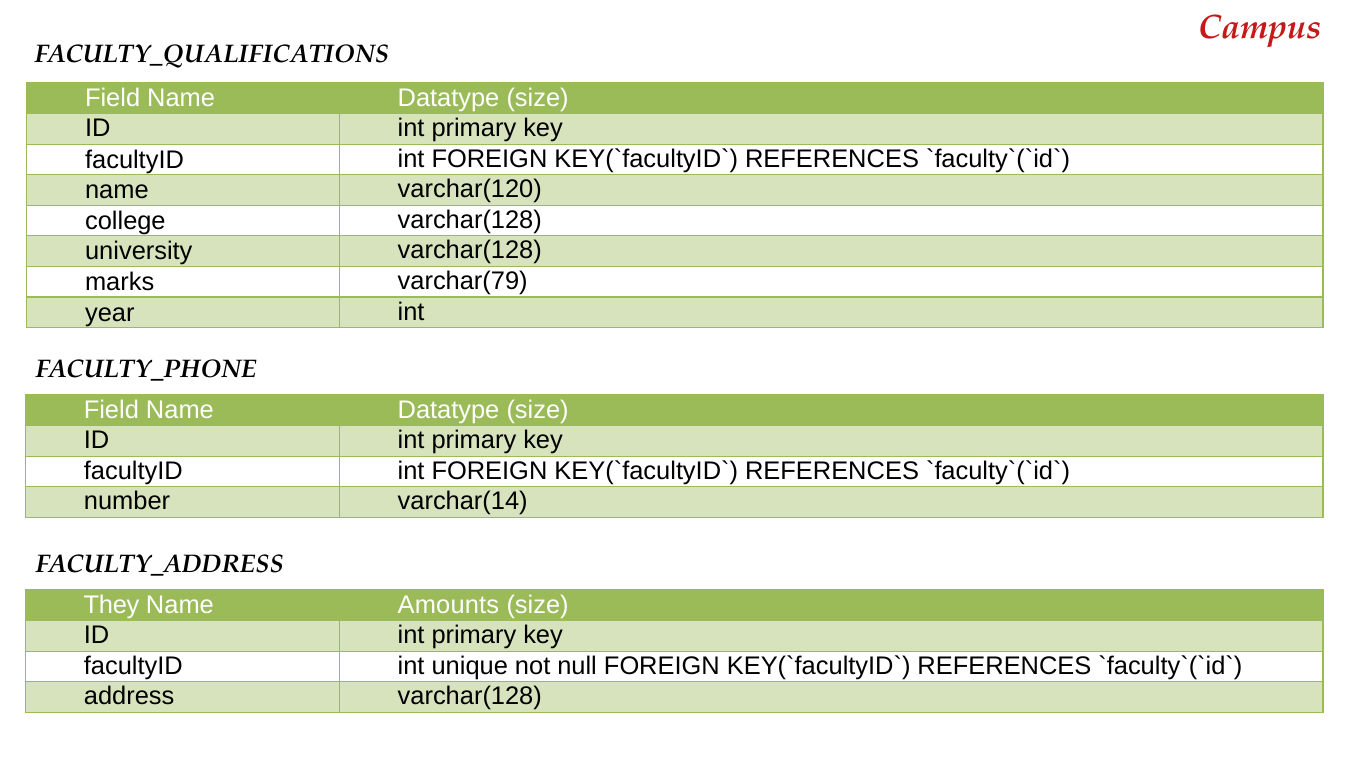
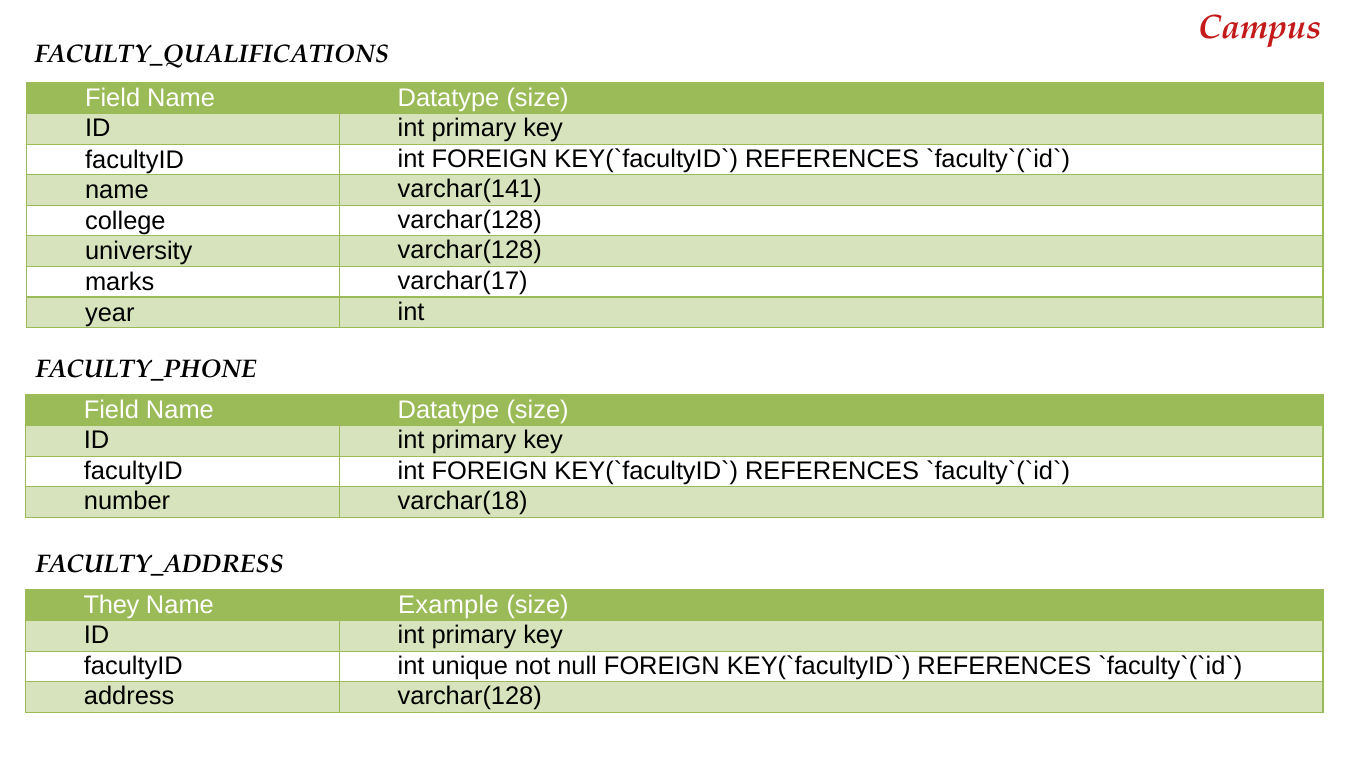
varchar(120: varchar(120 -> varchar(141 (470, 190)
varchar(79: varchar(79 -> varchar(17 (463, 281)
varchar(14: varchar(14 -> varchar(18 (463, 502)
Amounts: Amounts -> Example (448, 605)
